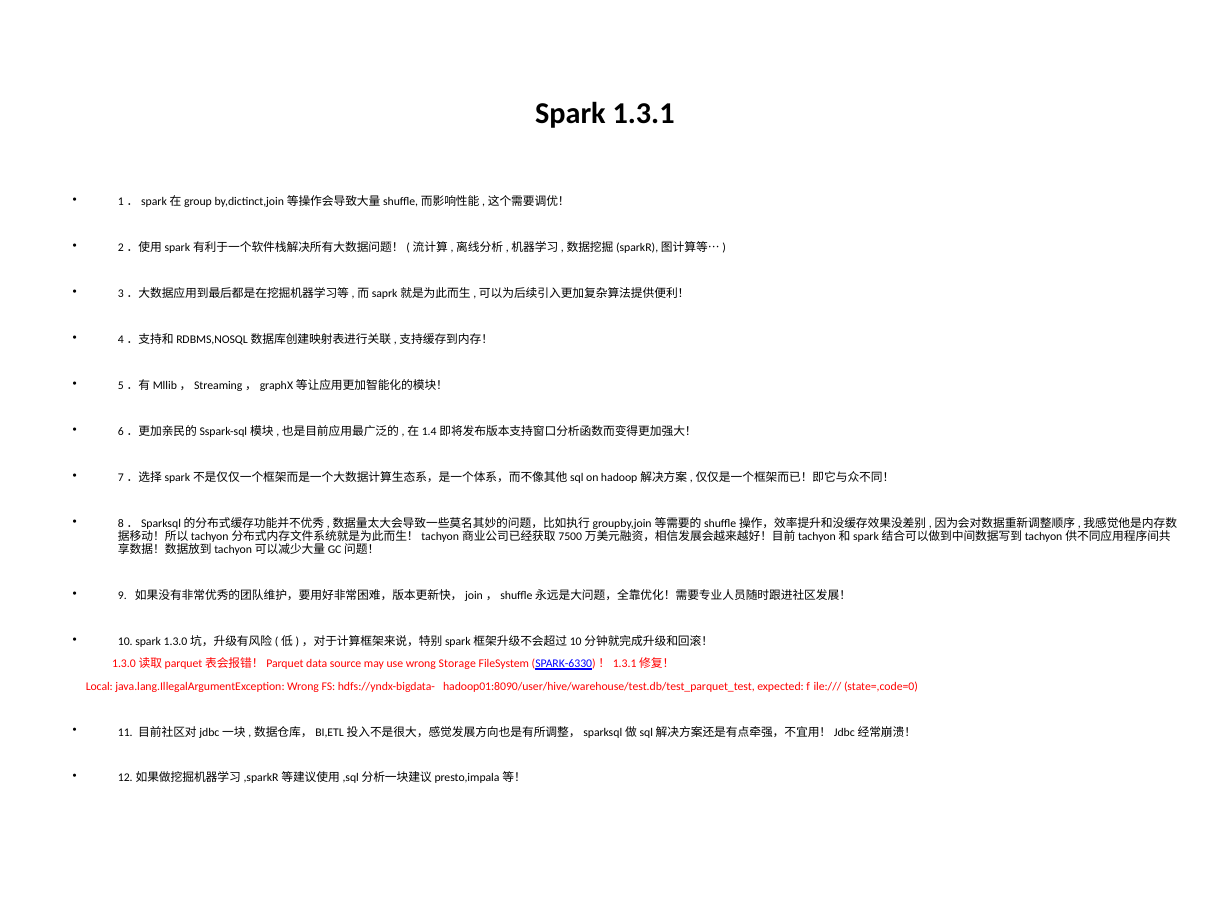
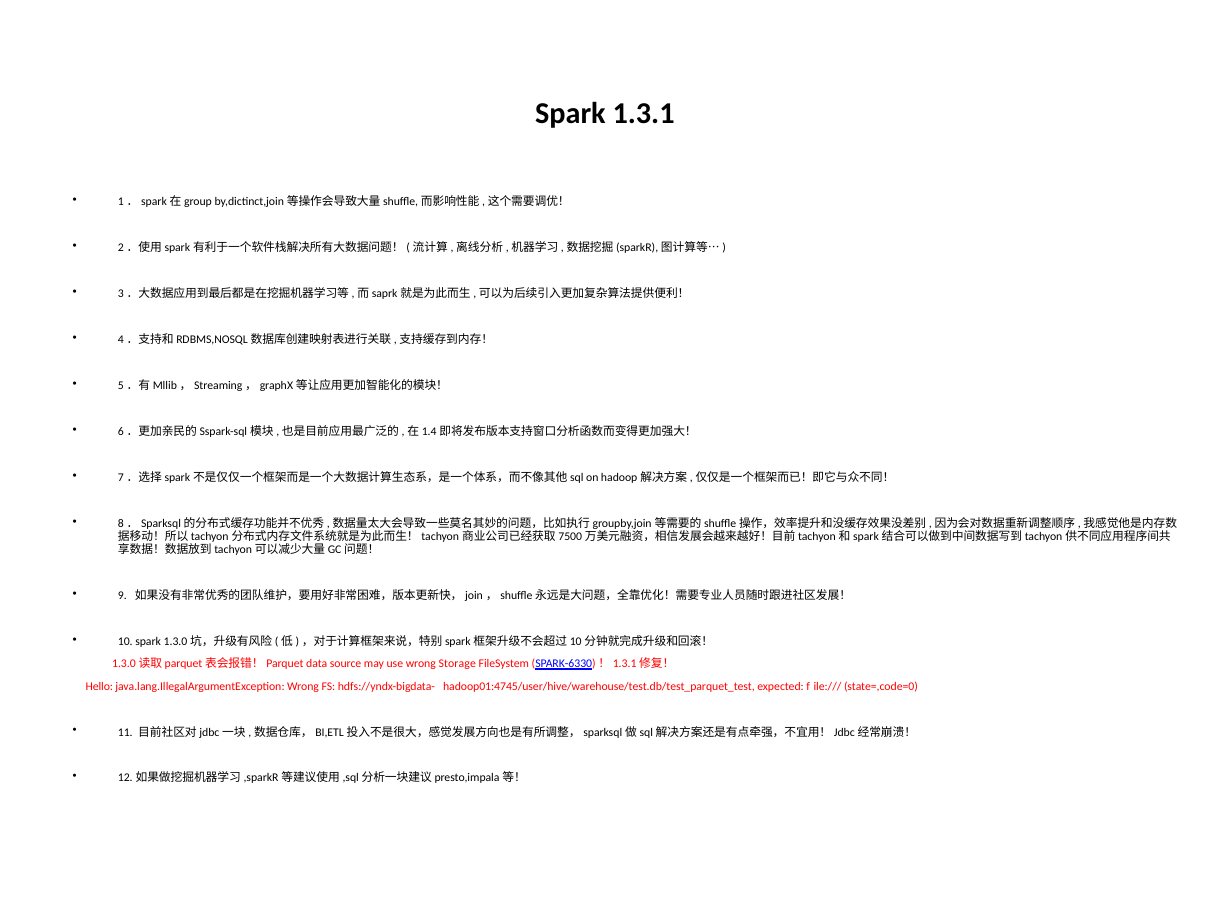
Local: Local -> Hello (99, 687)
hadoop01:8090/user/hive/warehouse/test.db/test_parquet_test: hadoop01:8090/user/hive/warehouse/test.db/test_parquet_test -> hadoop01:4745/user/hive/warehouse/test.db/test_parquet_test (599, 687)
